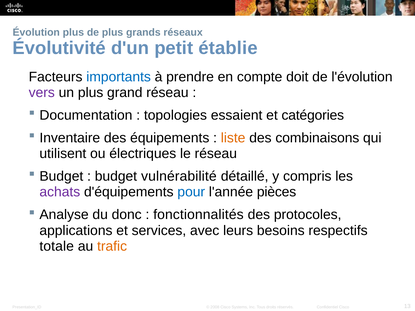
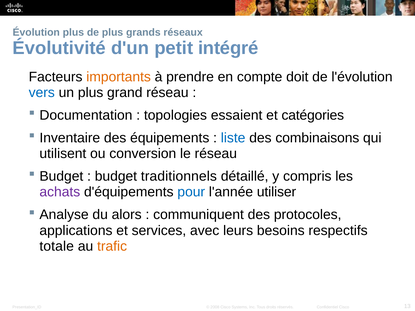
établie: établie -> intégré (228, 48)
importants colour: blue -> orange (119, 77)
vers colour: purple -> blue (42, 93)
liste colour: orange -> blue (233, 138)
électriques: électriques -> conversion (143, 154)
vulnérabilité: vulnérabilité -> traditionnels (179, 176)
pièces: pièces -> utiliser (277, 192)
donc: donc -> alors (127, 215)
fonctionnalités: fonctionnalités -> communiquent (199, 215)
